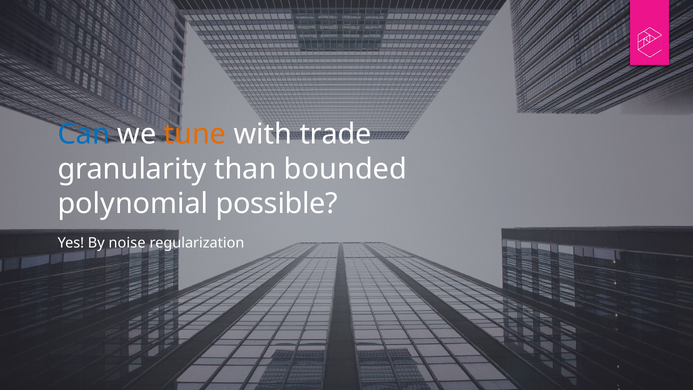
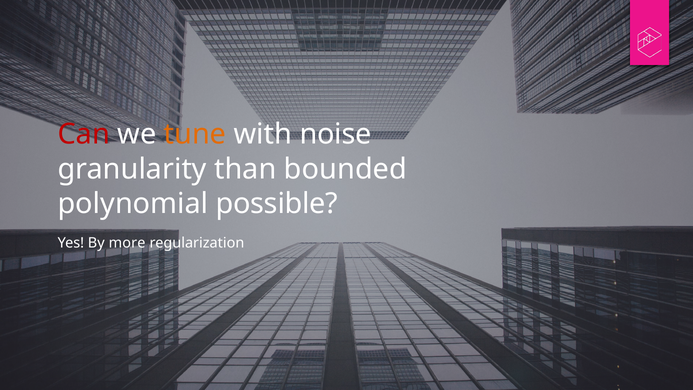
Can colour: blue -> red (84, 134)
trade: trade -> noise (336, 134)
noise: noise -> more (127, 243)
